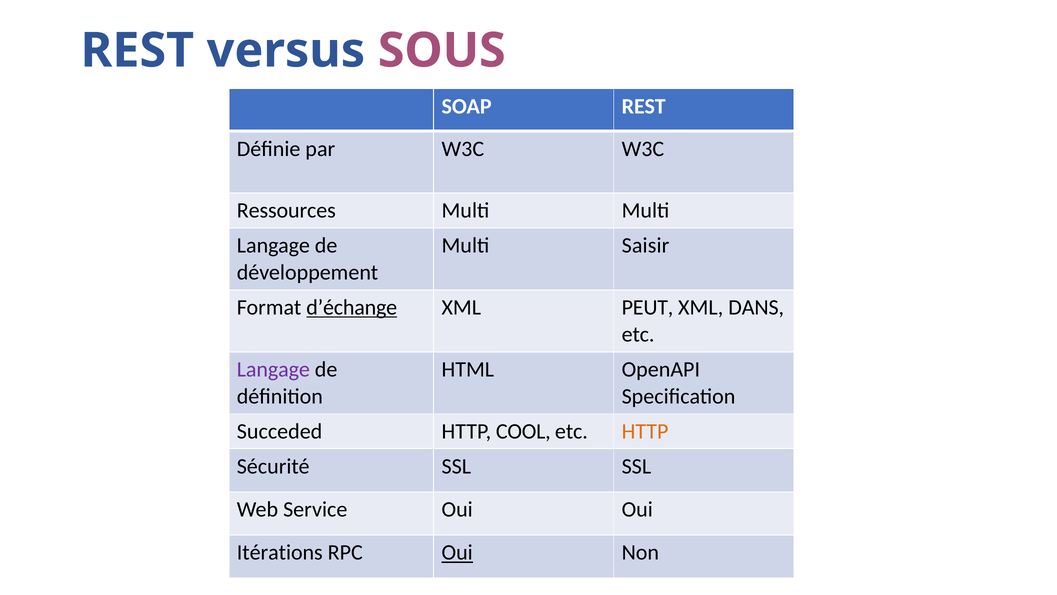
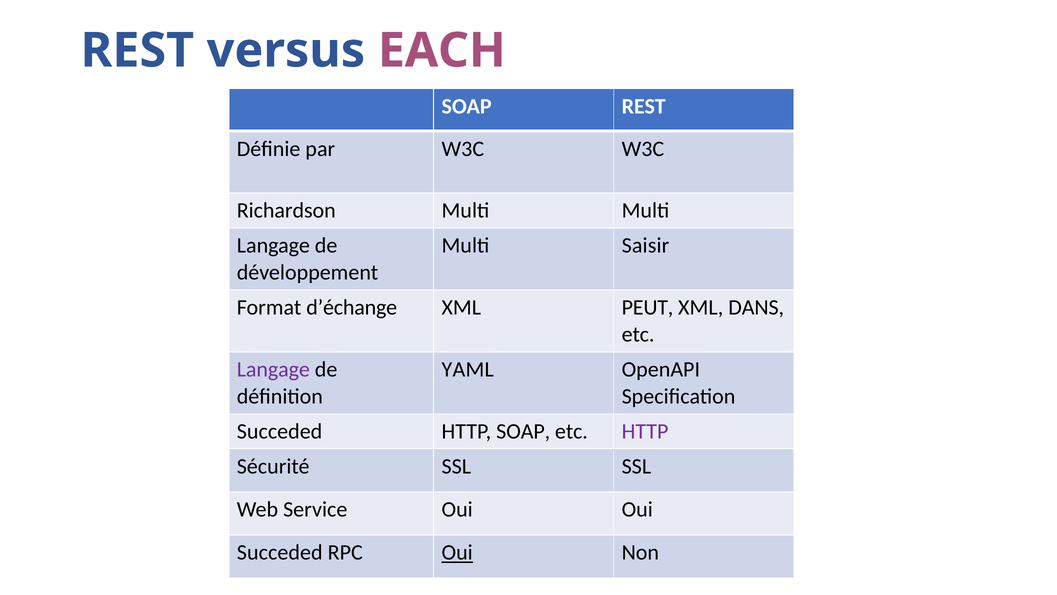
SOUS: SOUS -> EACH (442, 51)
Ressources: Ressources -> Richardson (286, 211)
d’échange underline: present -> none (352, 307)
HTML: HTML -> YAML (468, 369)
HTTP COOL: COOL -> SOAP (523, 431)
HTTP colour: orange -> purple (645, 431)
Itérations: Itérations -> Succeded (280, 552)
